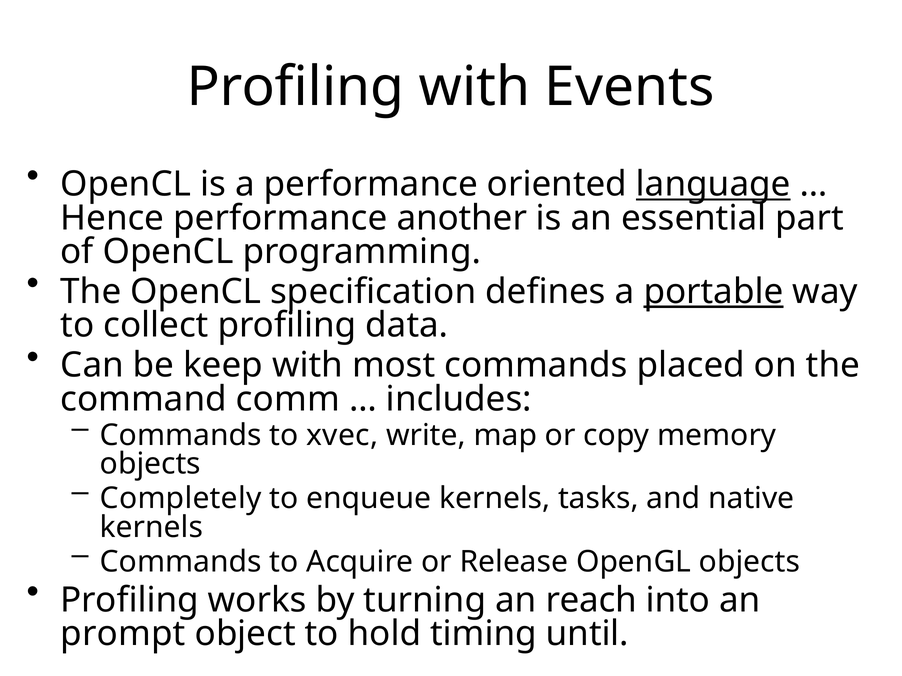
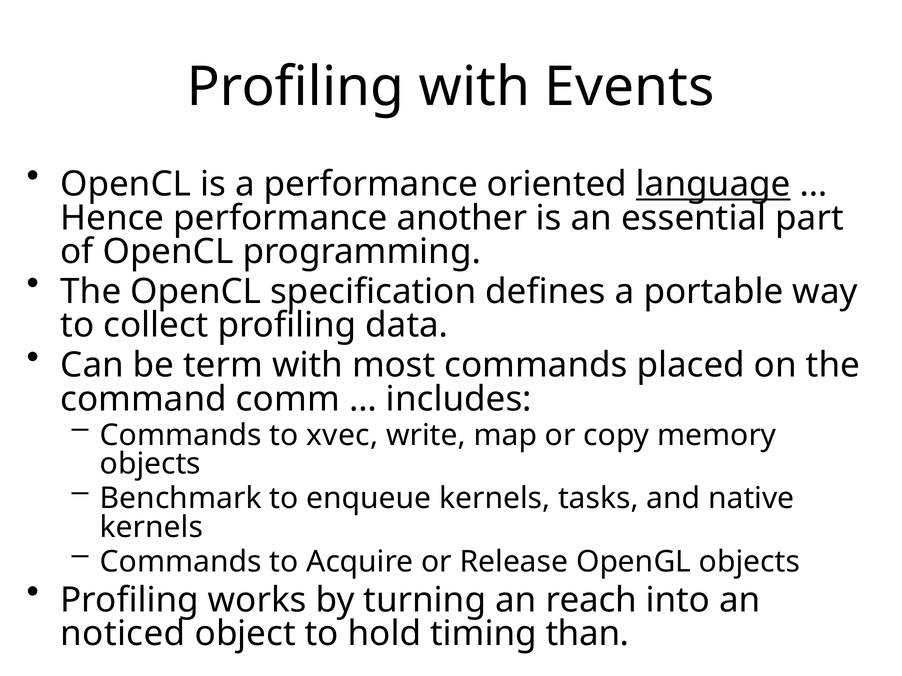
portable underline: present -> none (714, 292)
keep: keep -> term (223, 366)
Completely: Completely -> Benchmark (181, 499)
prompt: prompt -> noticed (123, 634)
until: until -> than (587, 634)
